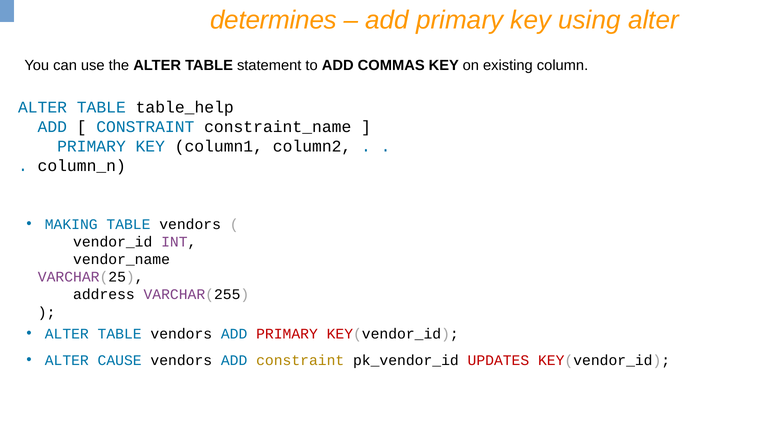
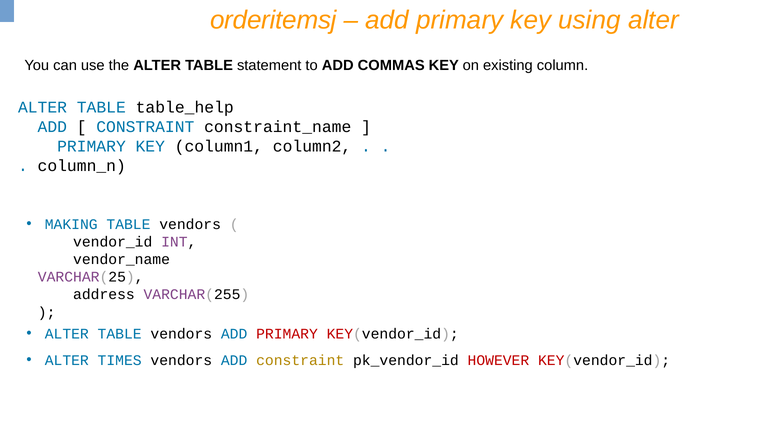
determines: determines -> orderitemsj (273, 20)
CAUSE: CAUSE -> TIMES (120, 361)
UPDATES: UPDATES -> HOWEVER (498, 361)
